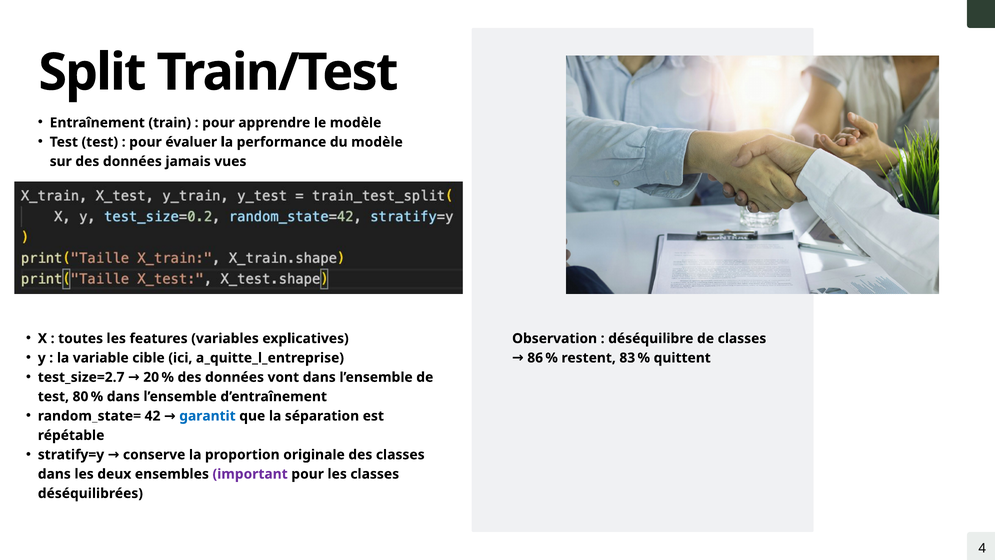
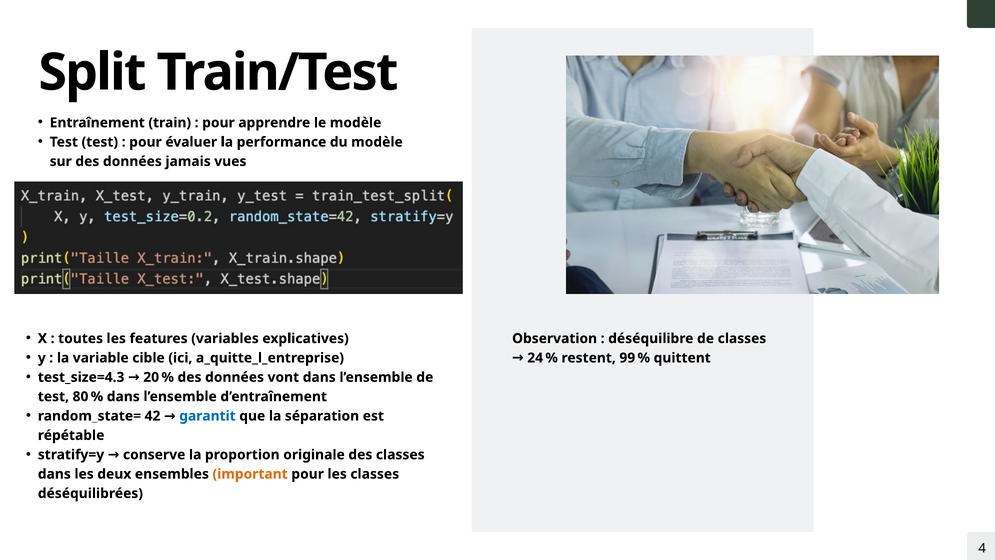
86: 86 -> 24 (535, 358)
83: 83 -> 99 (627, 358)
test_size=2.7: test_size=2.7 -> test_size=4.3 (81, 377)
important colour: purple -> orange (250, 474)
